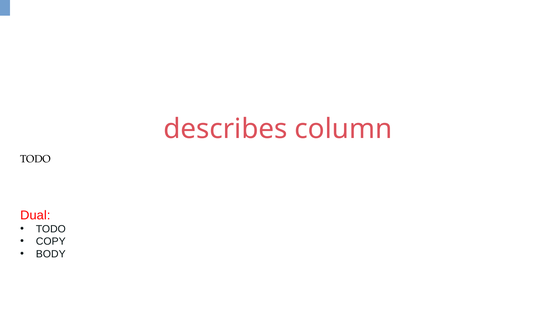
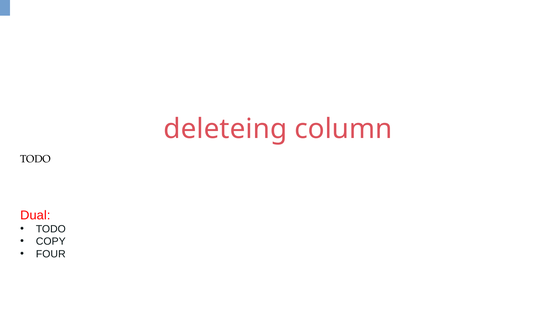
describes: describes -> deleteing (225, 129)
BODY: BODY -> FOUR (51, 254)
